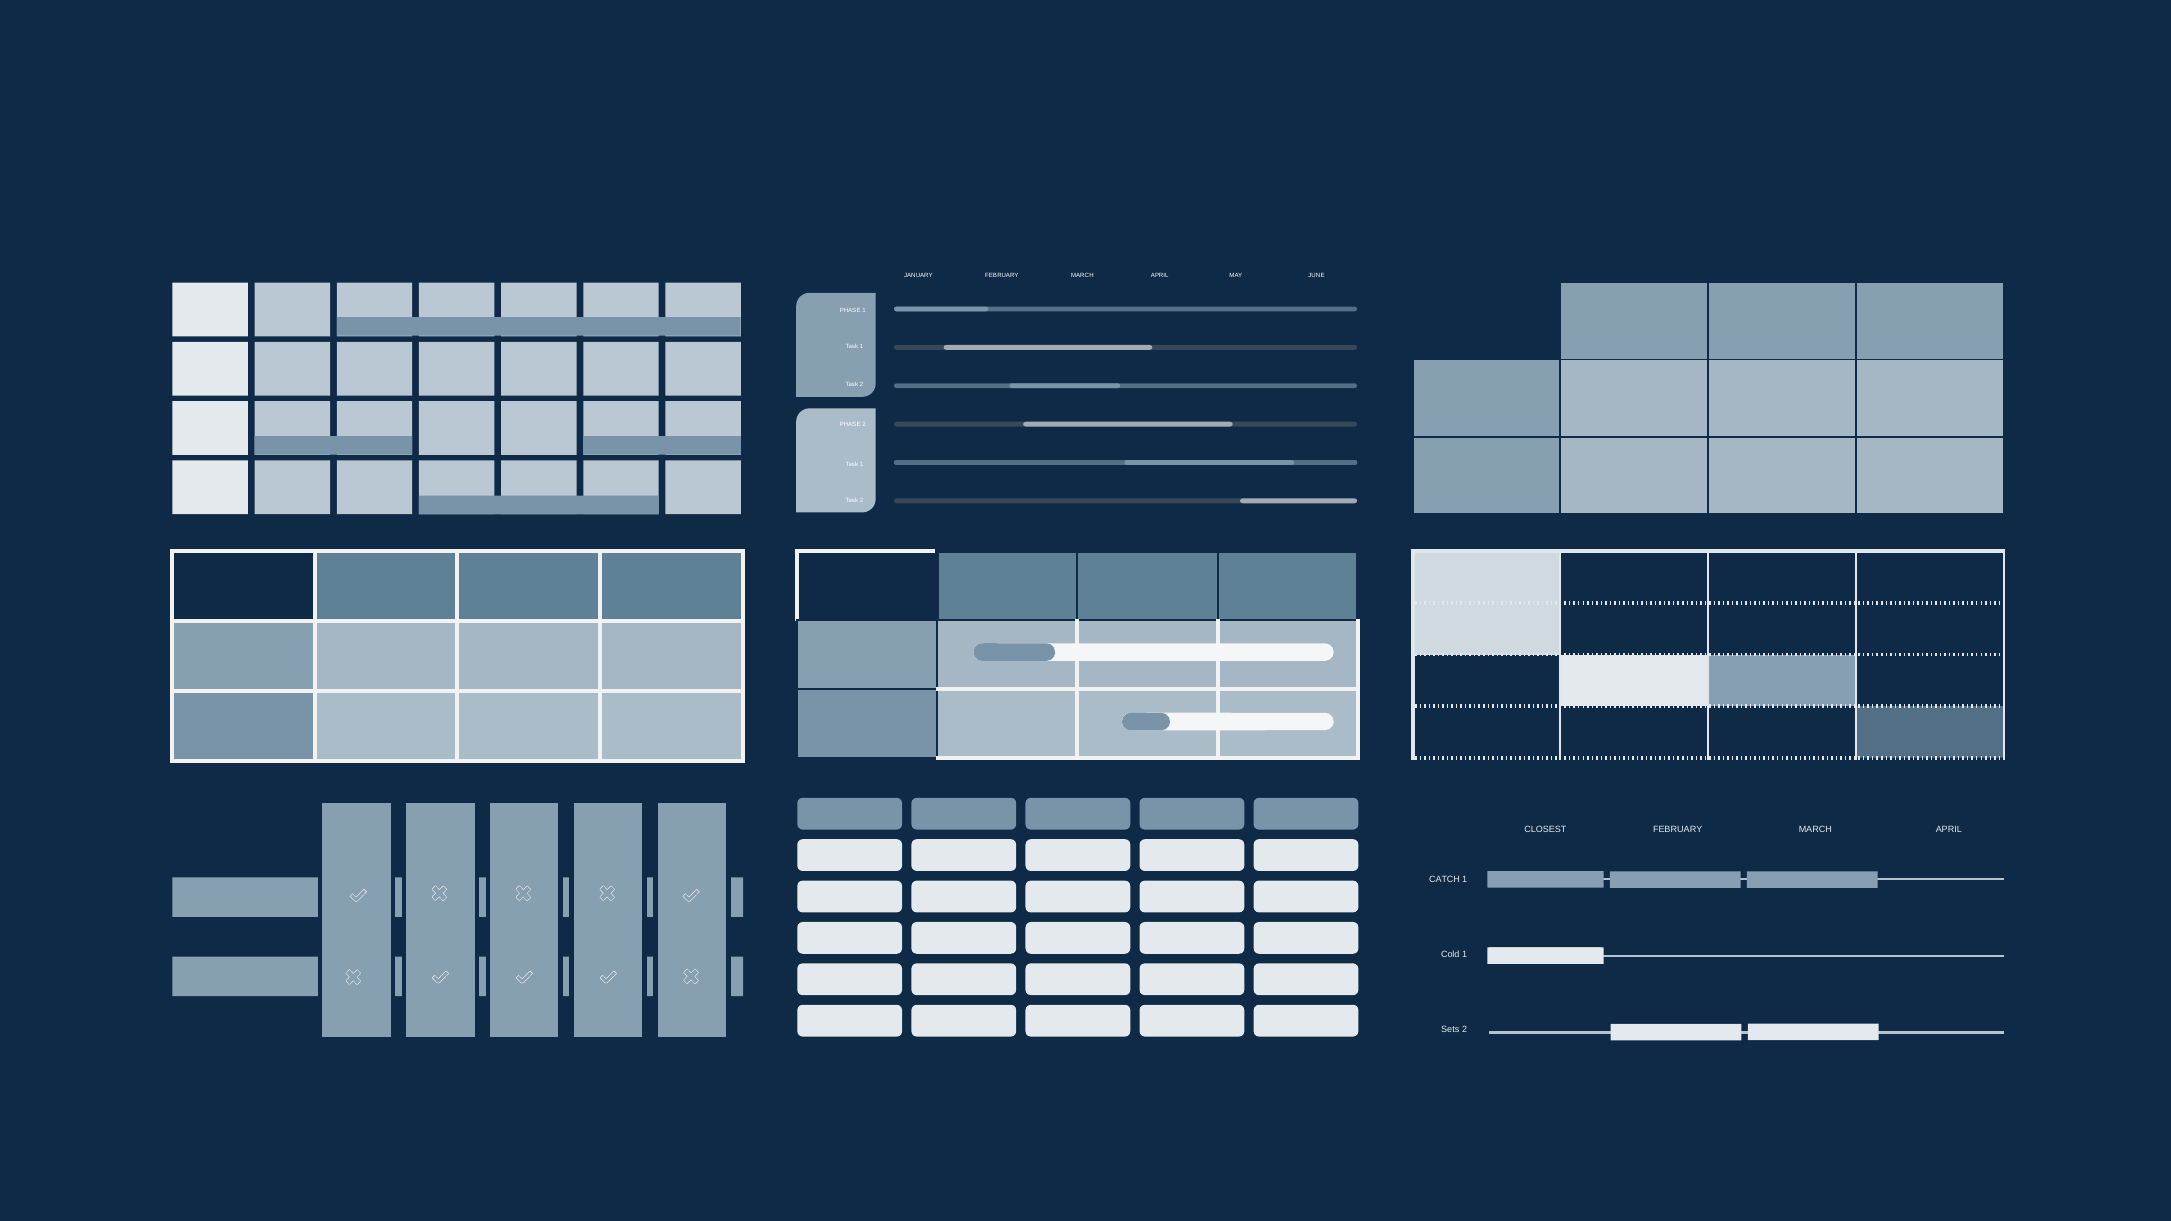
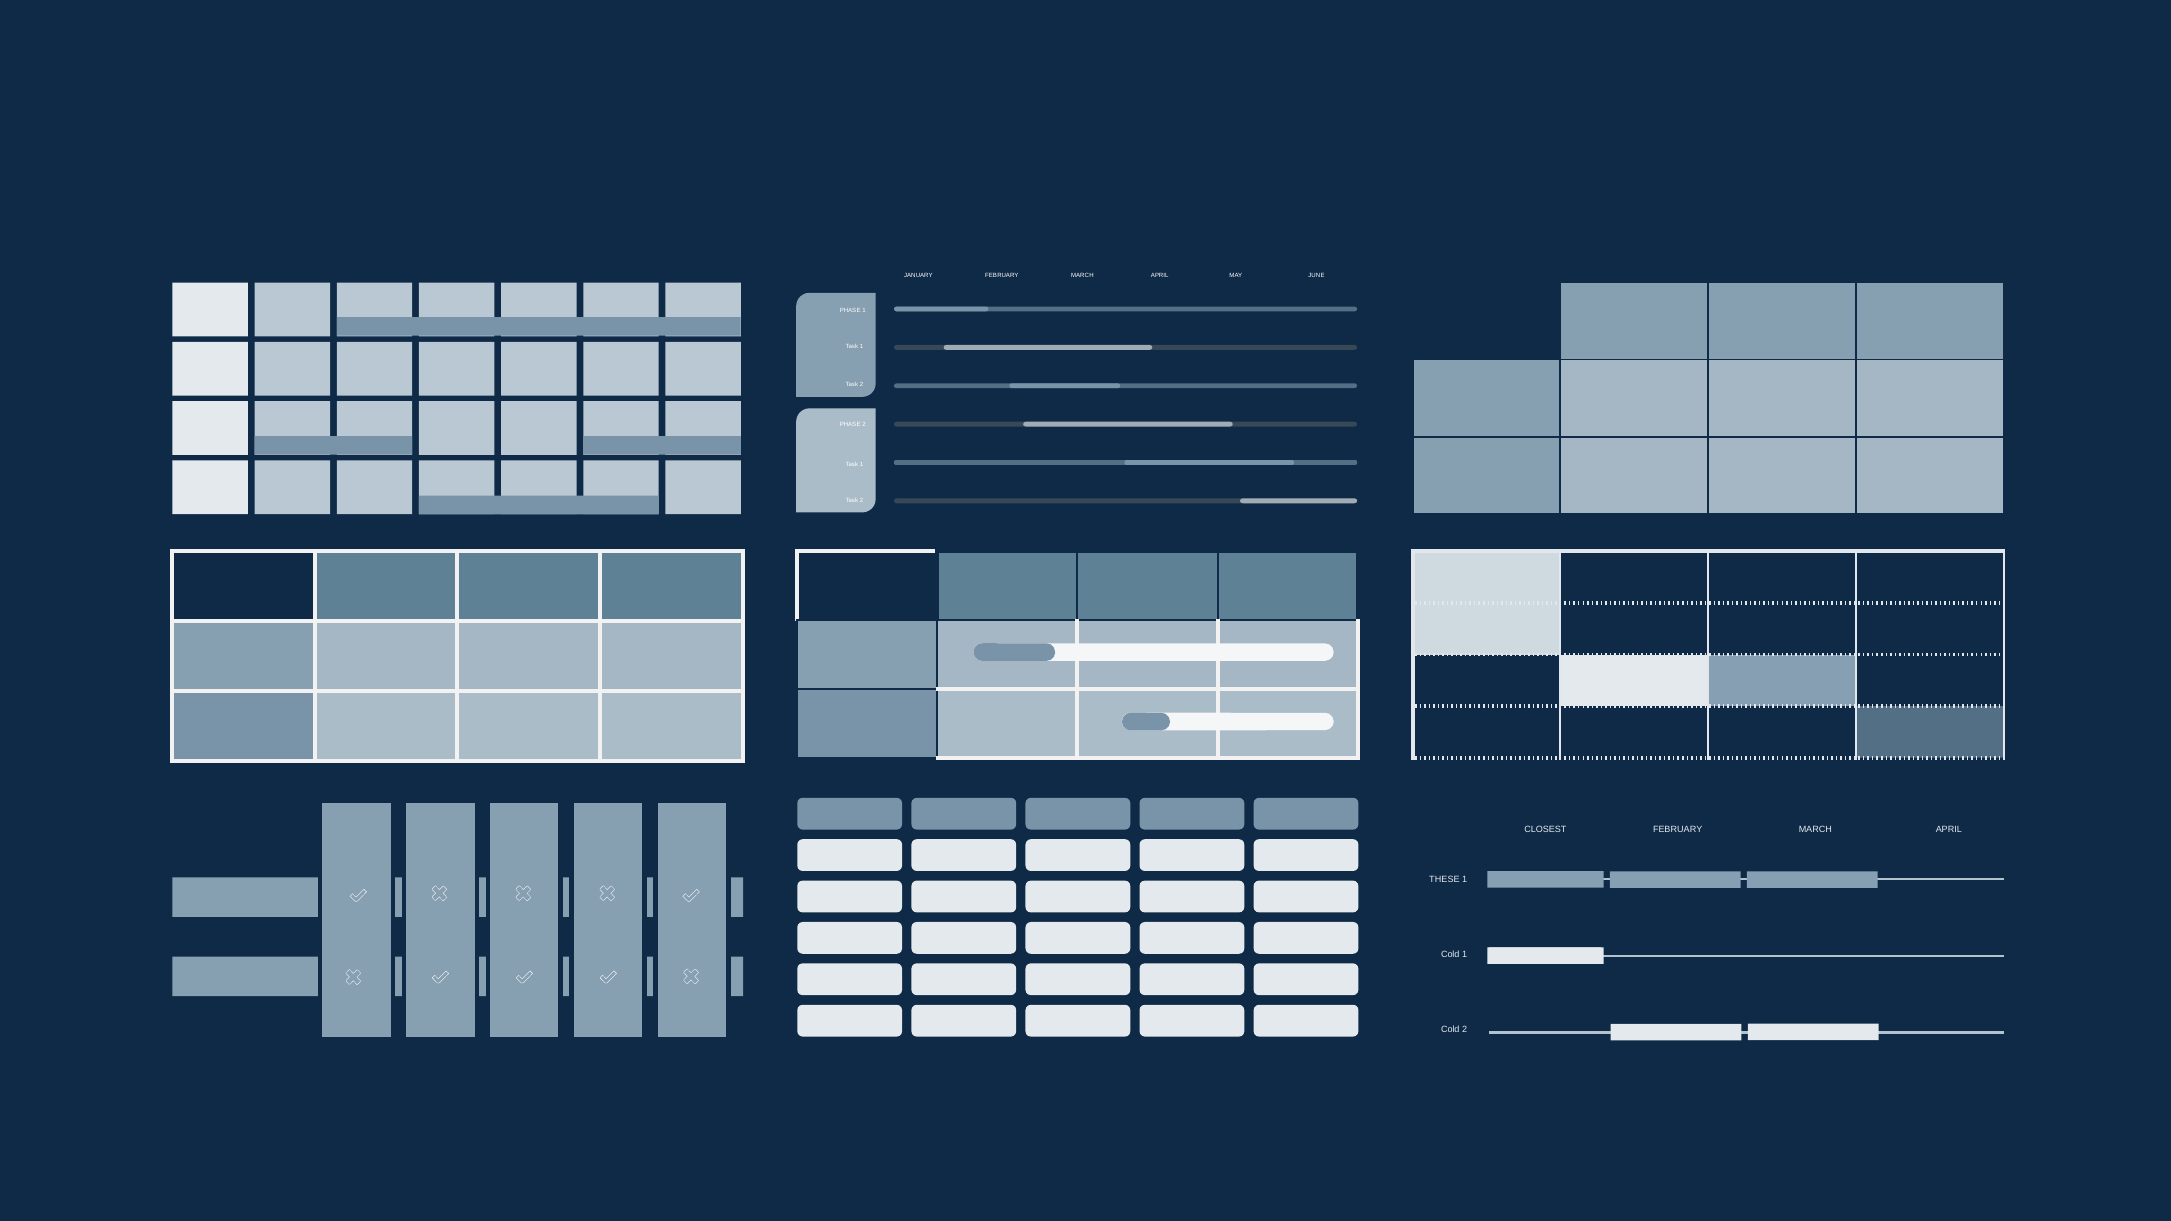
CATCH: CATCH -> THESE (1444, 880)
Sets: Sets -> Cold (1450, 1030)
